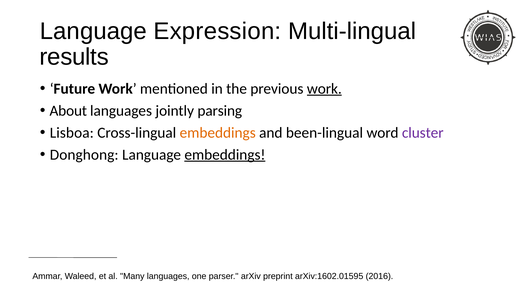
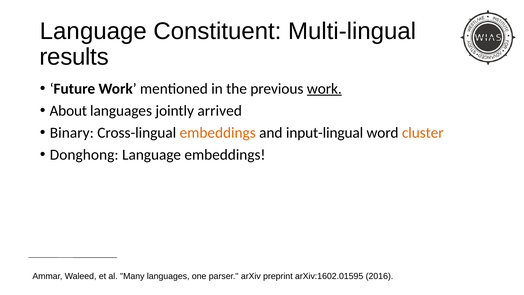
Expression: Expression -> Constituent (217, 31)
parsing: parsing -> arrived (220, 111)
Lisboa: Lisboa -> Binary (72, 133)
been-lingual: been-lingual -> input-lingual (325, 133)
cluster colour: purple -> orange (423, 133)
embeddings underline: present -> none (225, 155)
